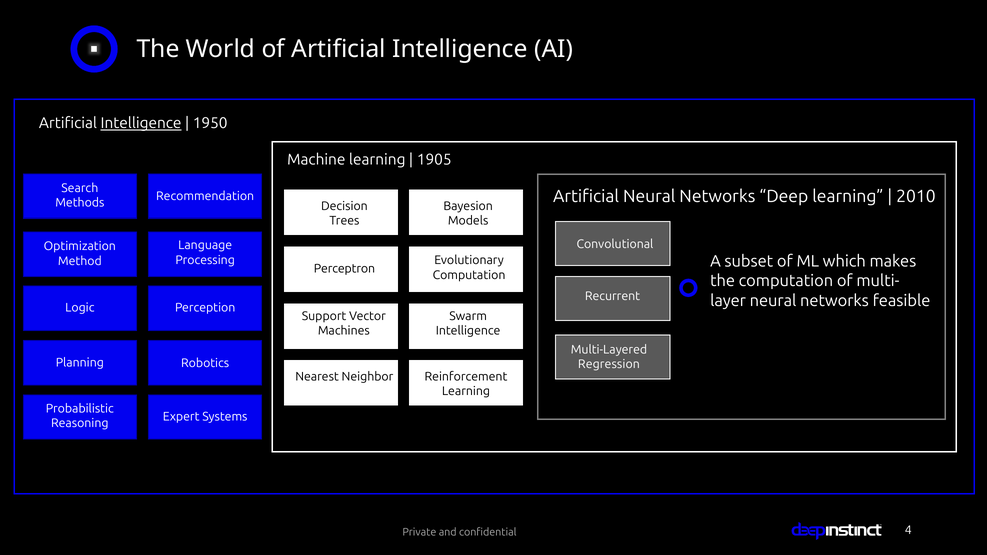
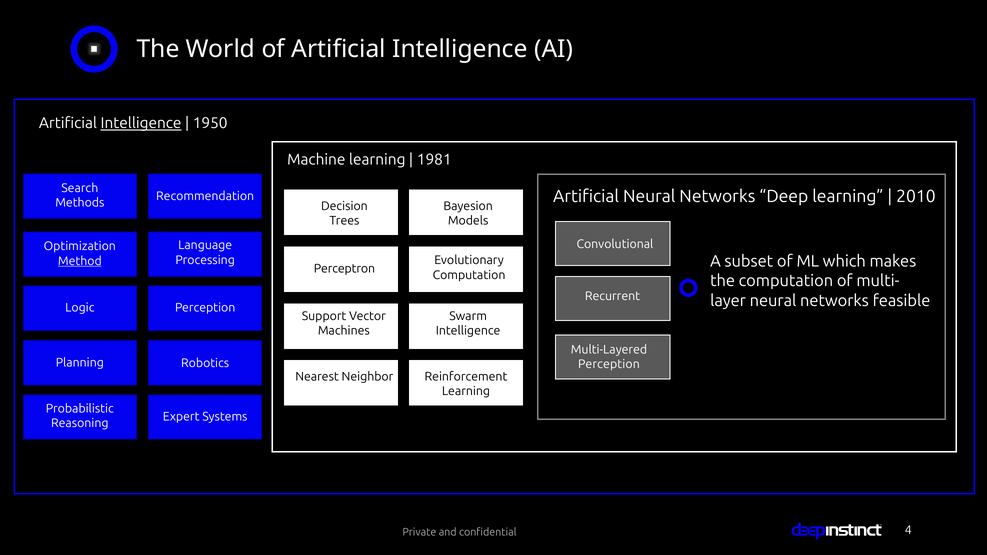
1905: 1905 -> 1981 (434, 160)
Method underline: none -> present (80, 261)
Regression: Regression -> Perception (609, 364)
